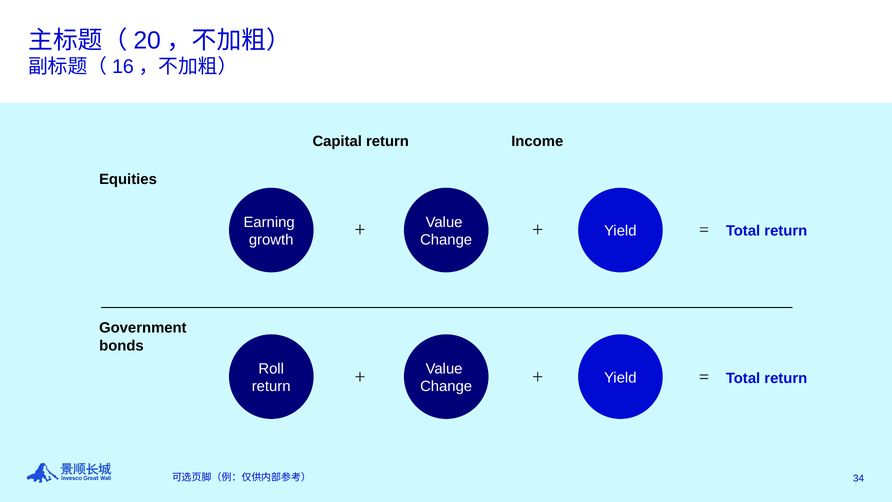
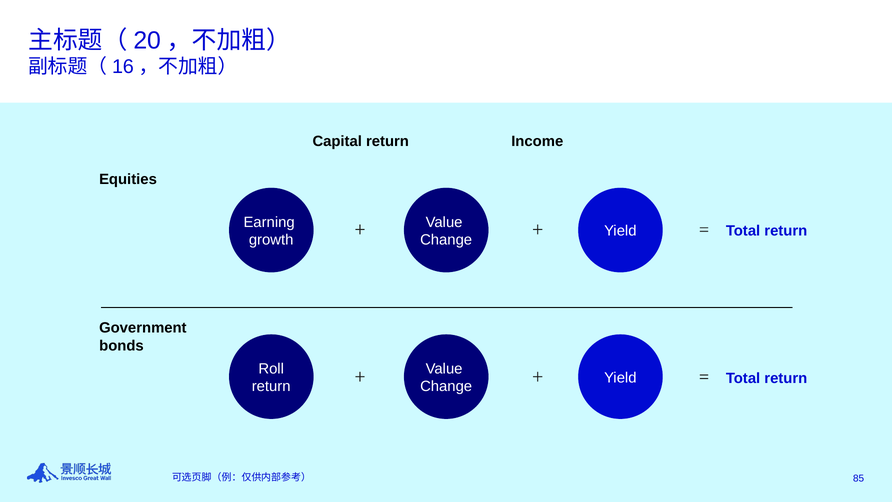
34: 34 -> 85 (859, 478)
